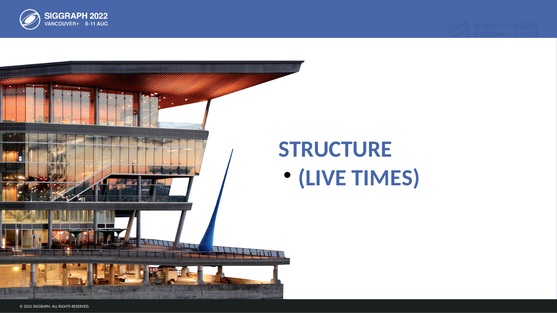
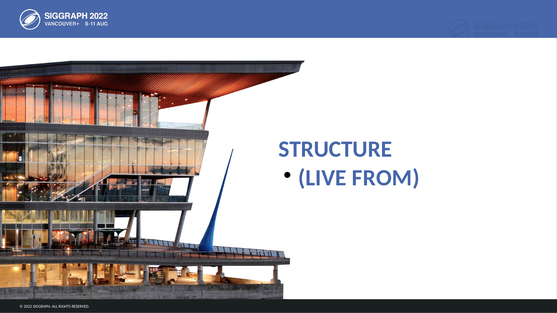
TIMES: TIMES -> FROM (386, 178)
